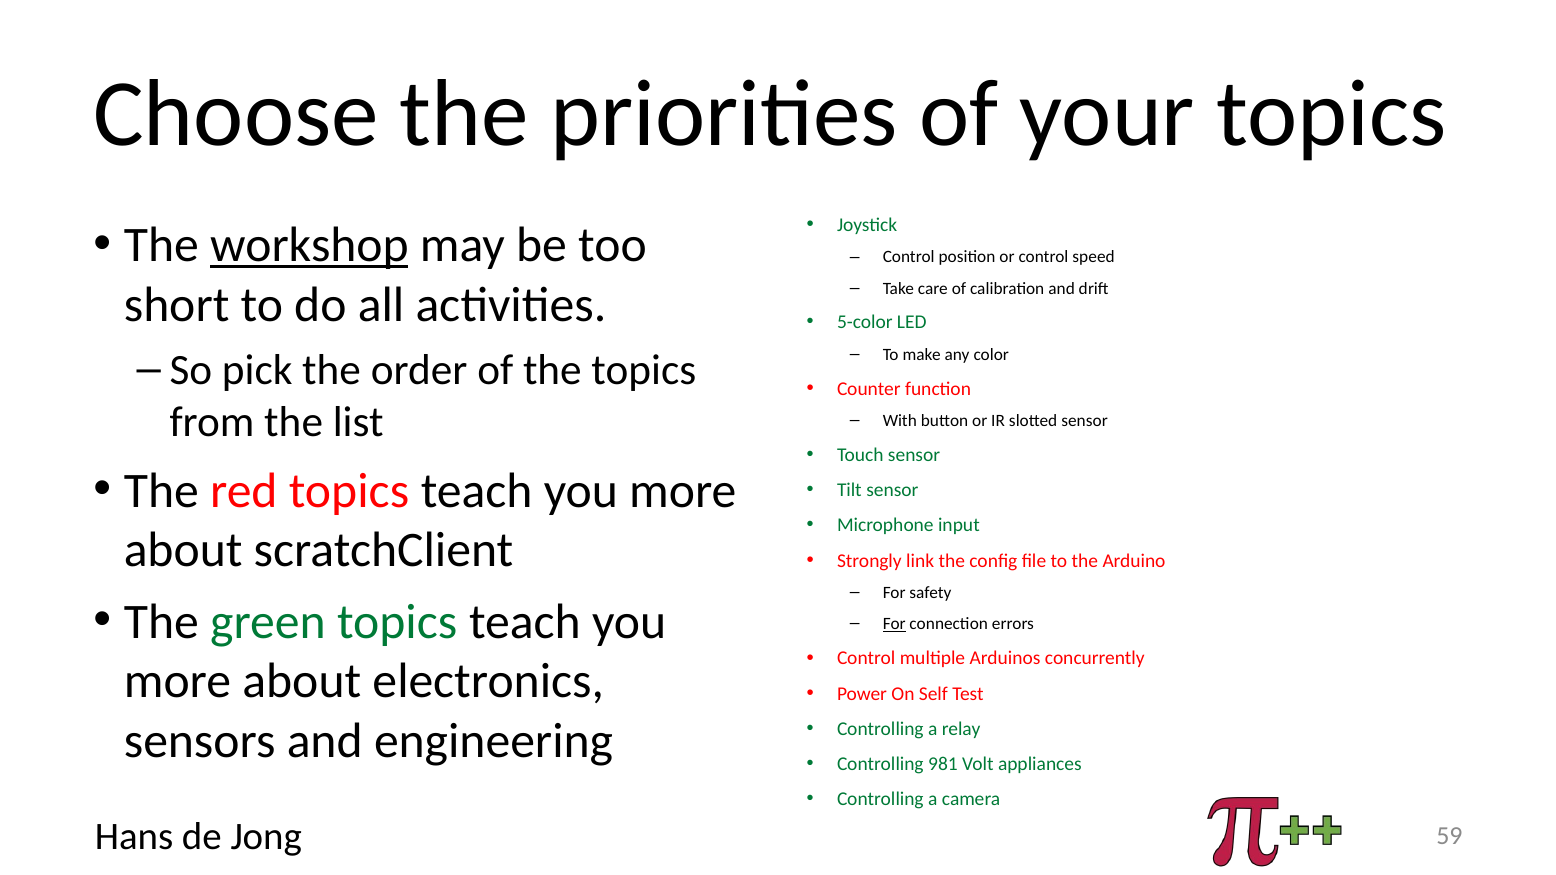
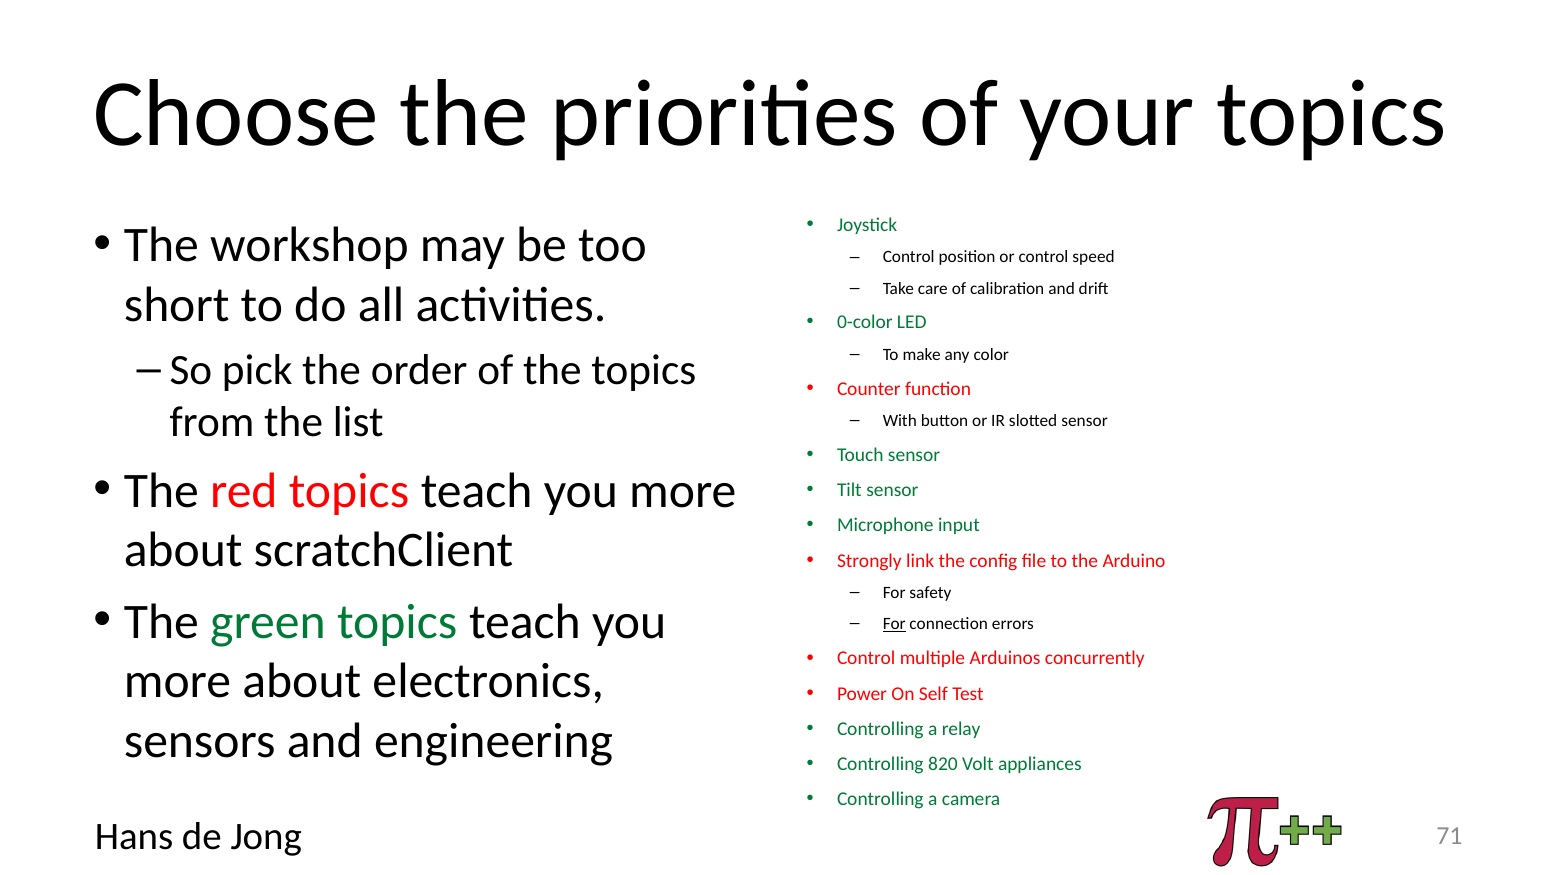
workshop underline: present -> none (309, 245)
5-color: 5-color -> 0-color (865, 322)
981: 981 -> 820 (943, 764)
59: 59 -> 71 (1450, 836)
